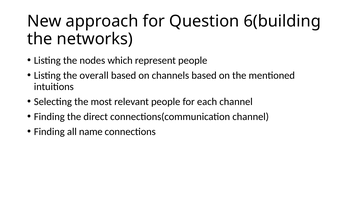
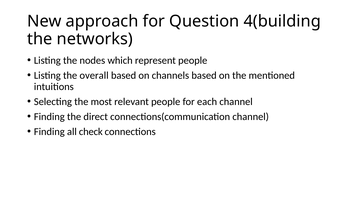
6(building: 6(building -> 4(building (282, 21)
name: name -> check (91, 131)
